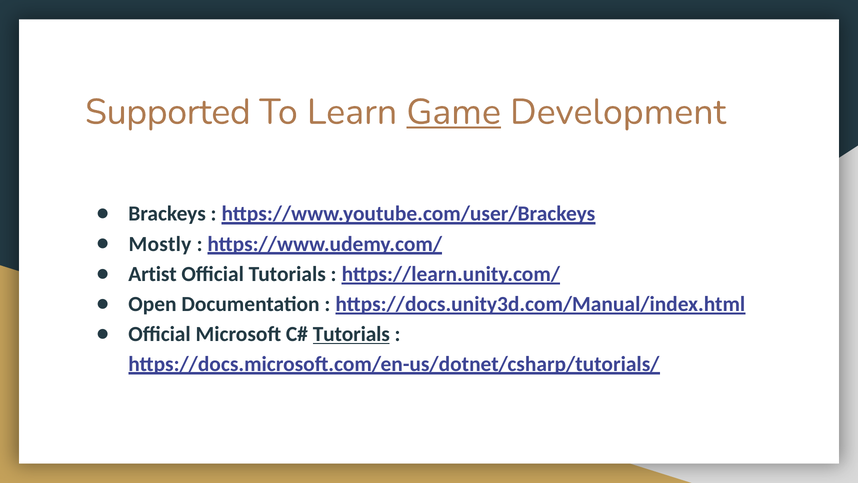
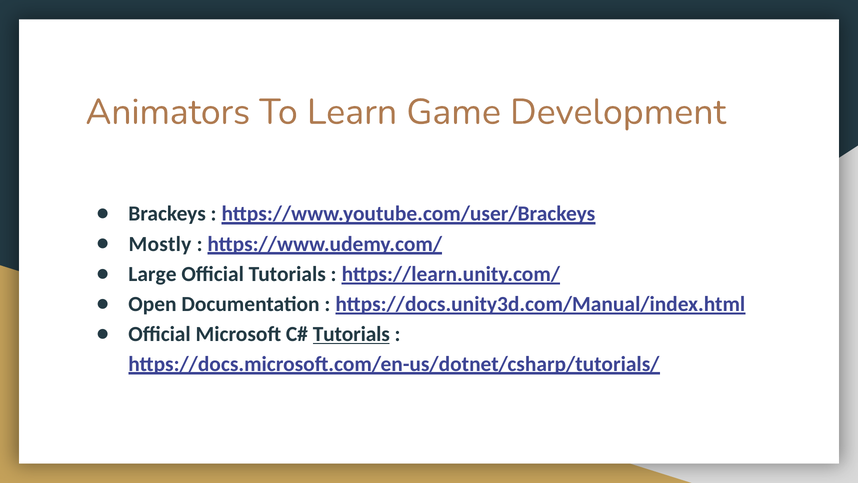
Supported: Supported -> Animators (168, 112)
Game underline: present -> none (454, 112)
Artist: Artist -> Large (152, 274)
